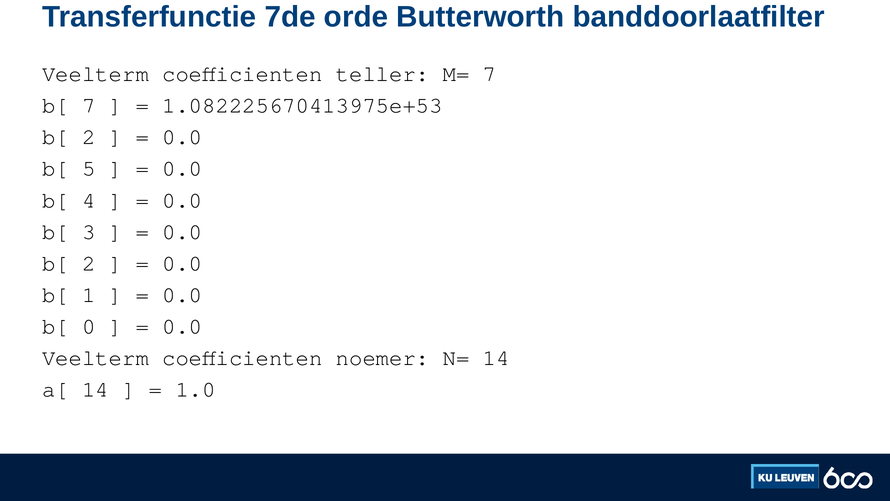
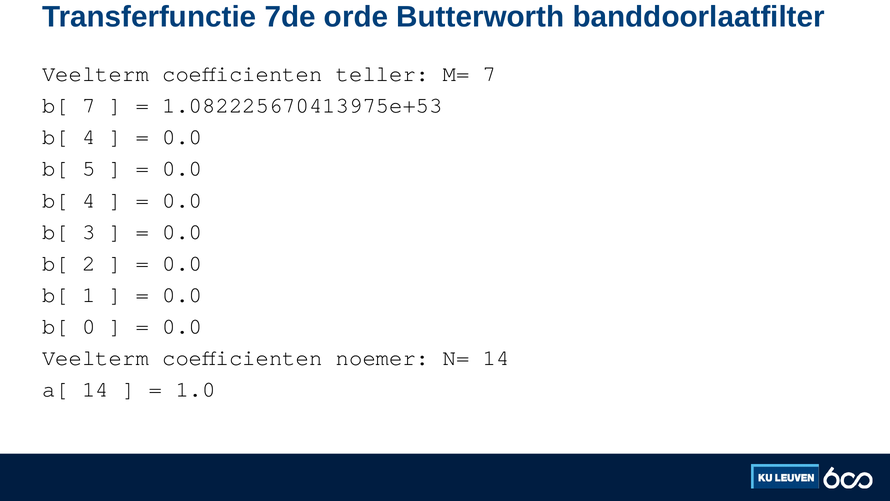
2: 2 -> 4 (89, 137)
